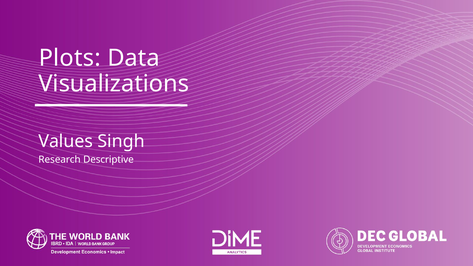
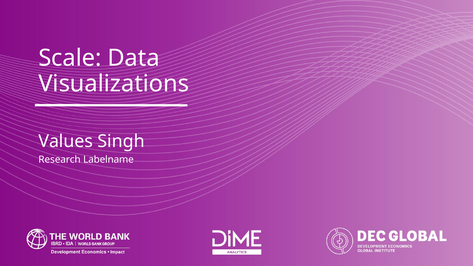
Plots: Plots -> Scale (70, 58)
Descriptive: Descriptive -> Labelname (108, 159)
